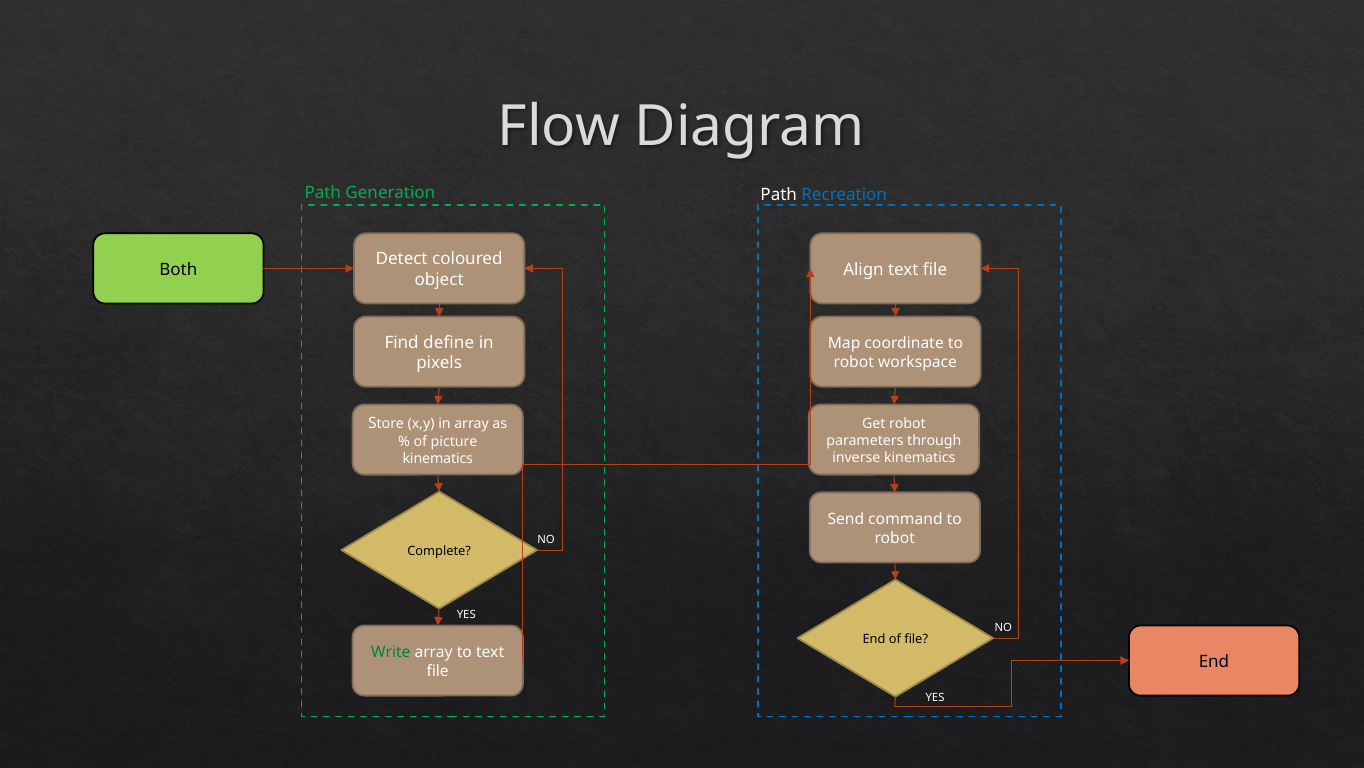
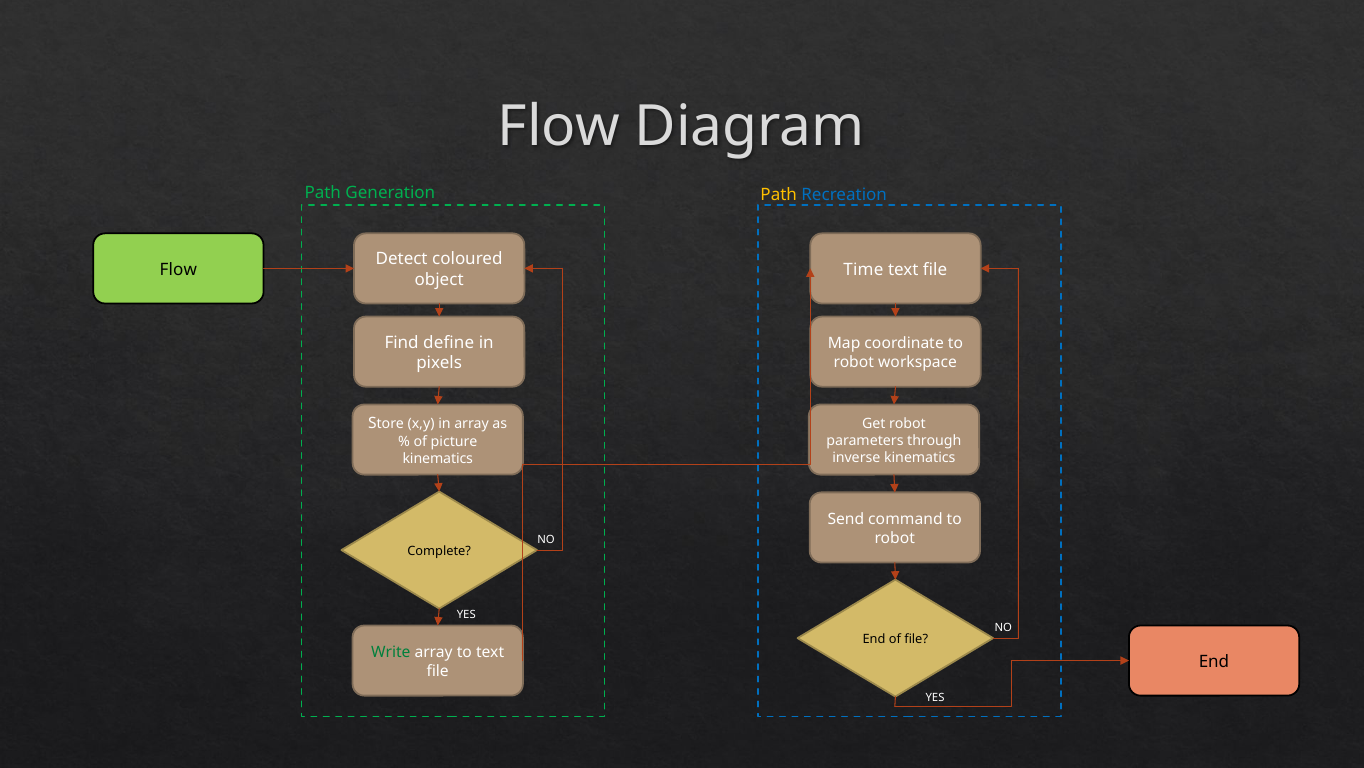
Path colour: white -> yellow (779, 195)
Both: Both -> Flow (178, 269)
Align: Align -> Time (863, 269)
